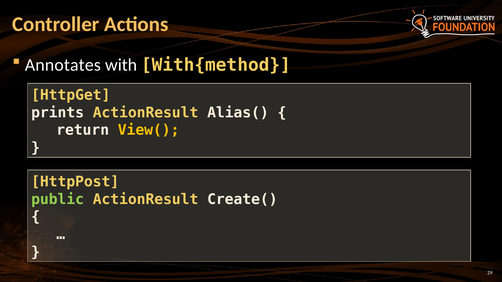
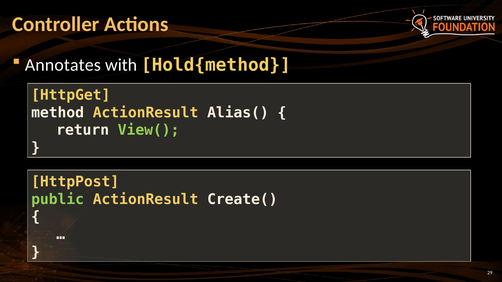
With{method: With{method -> Hold{method (216, 65)
prints: prints -> method (58, 113)
View( colour: yellow -> light green (149, 130)
